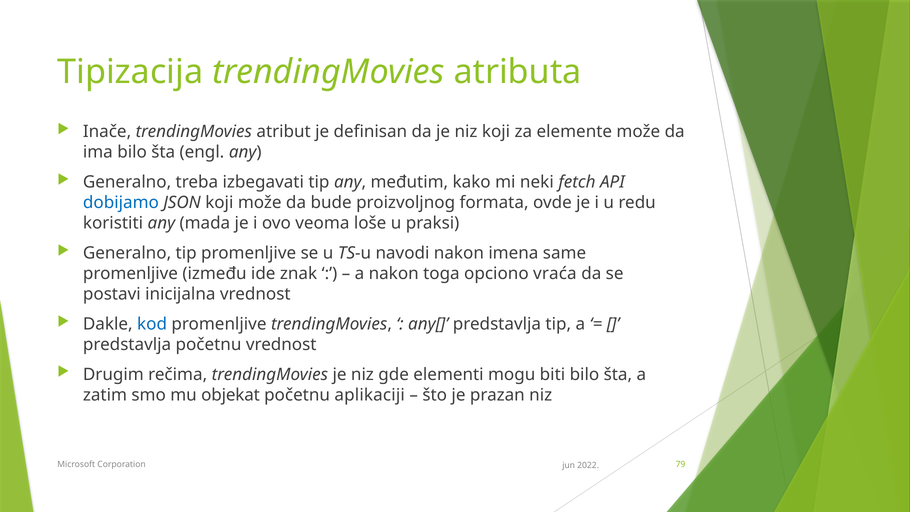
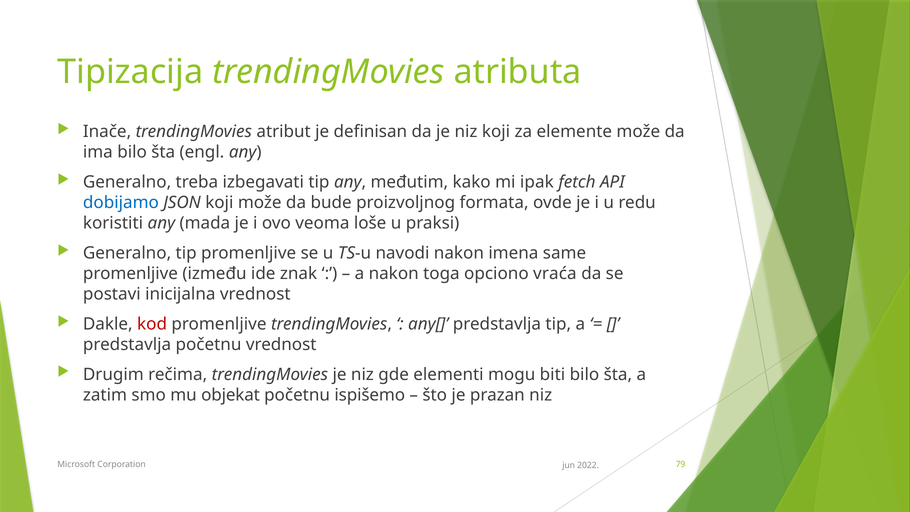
neki: neki -> ipak (537, 182)
kod colour: blue -> red (152, 324)
aplikaciji: aplikaciji -> ispišemo (370, 395)
